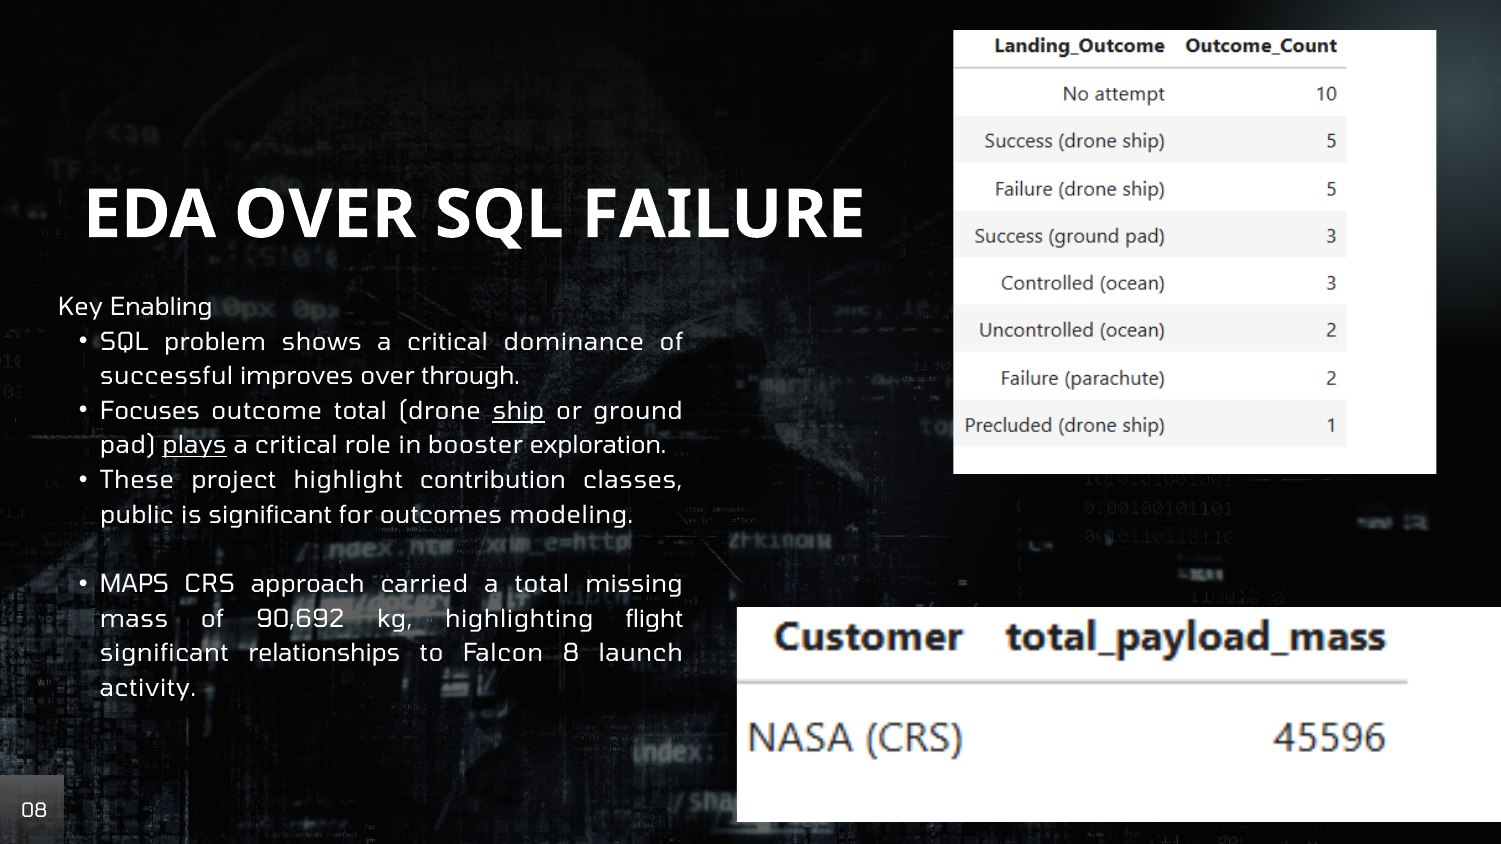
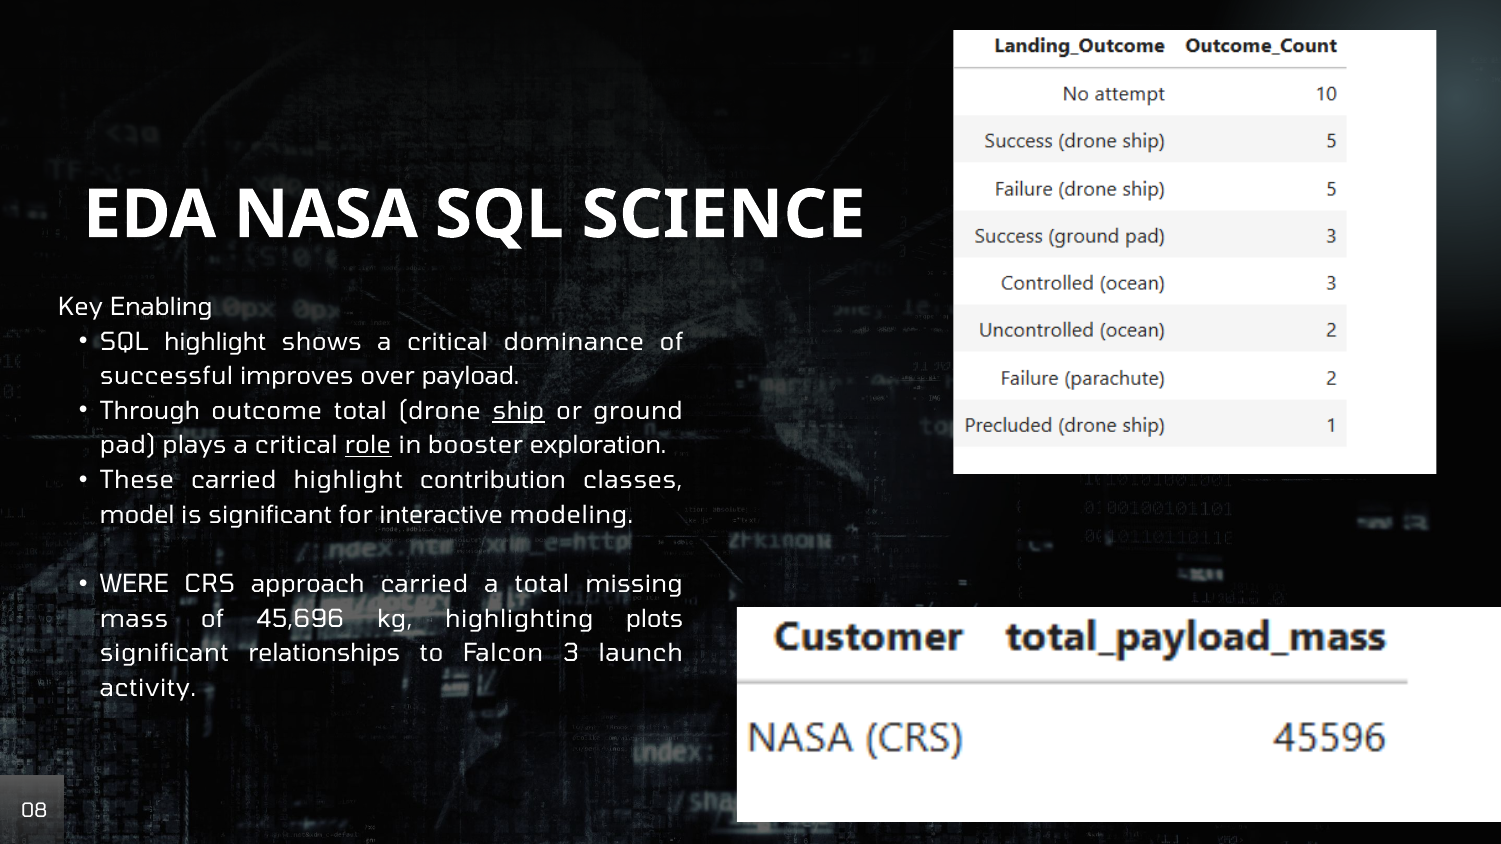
EDA OVER: OVER -> NASA (326, 215)
FAILURE: FAILURE -> SCIENCE (723, 215)
SQL problem: problem -> highlight (215, 342)
through: through -> payload (471, 377)
Focuses: Focuses -> Through (150, 411)
plays underline: present -> none (194, 446)
role underline: none -> present (368, 446)
These project: project -> carried (234, 481)
public: public -> model (137, 515)
outcomes: outcomes -> interactive (441, 515)
MAPS: MAPS -> WERE (134, 585)
90,692: 90,692 -> 45,696 (300, 619)
flight: flight -> plots (655, 619)
8: 8 -> 3 (571, 654)
